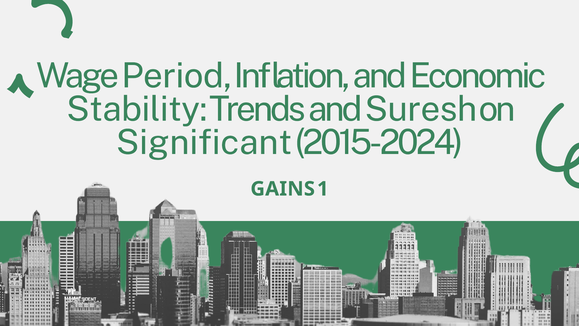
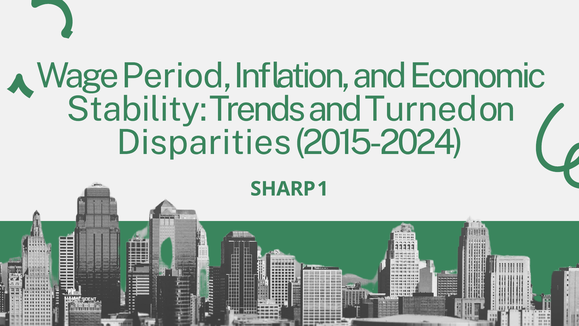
Suresh: Suresh -> Turned (421, 109)
Significant: Significant -> Disparities (204, 142)
GAINS: GAINS -> SHARP (283, 189)
